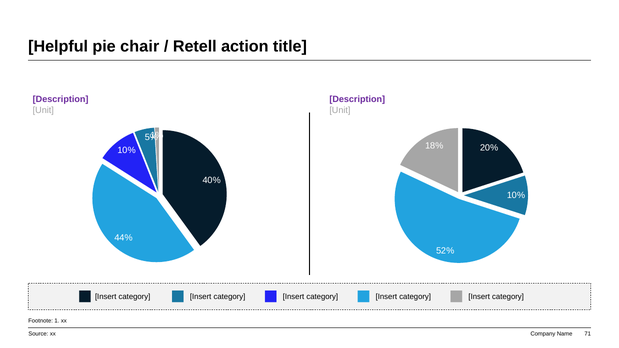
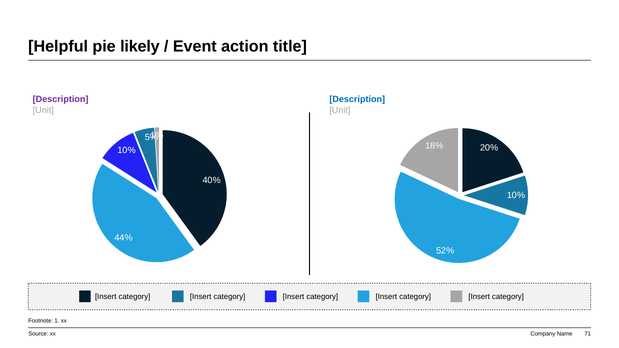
chair: chair -> likely (140, 47)
Retell: Retell -> Event (195, 47)
Description colour: purple -> blue (357, 100)
